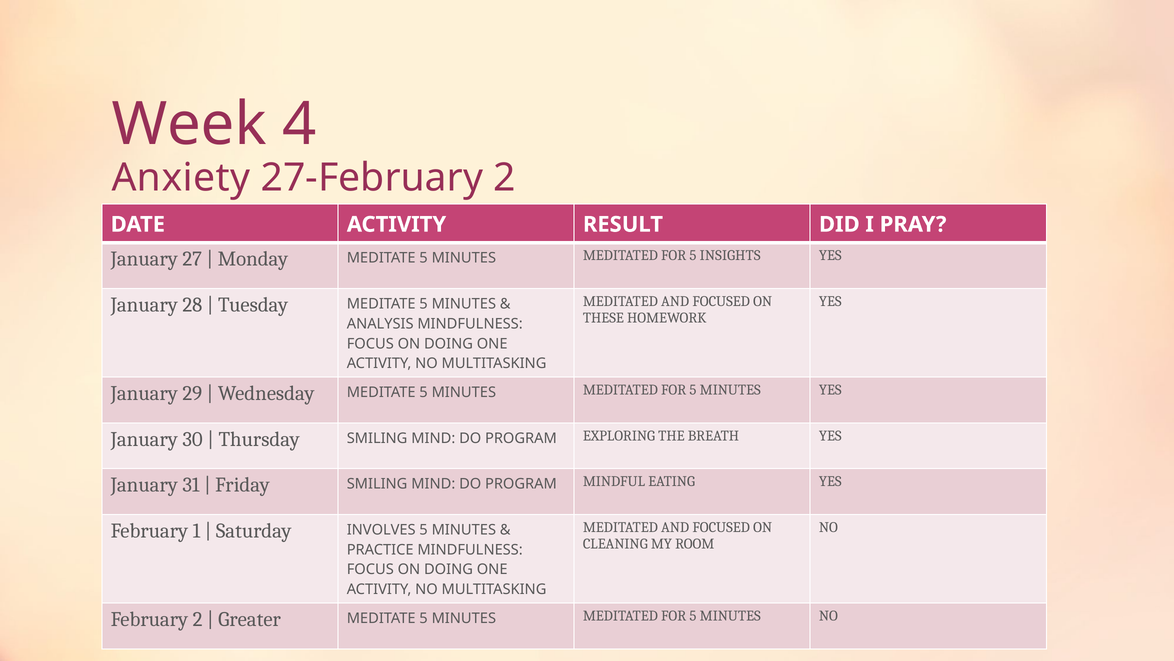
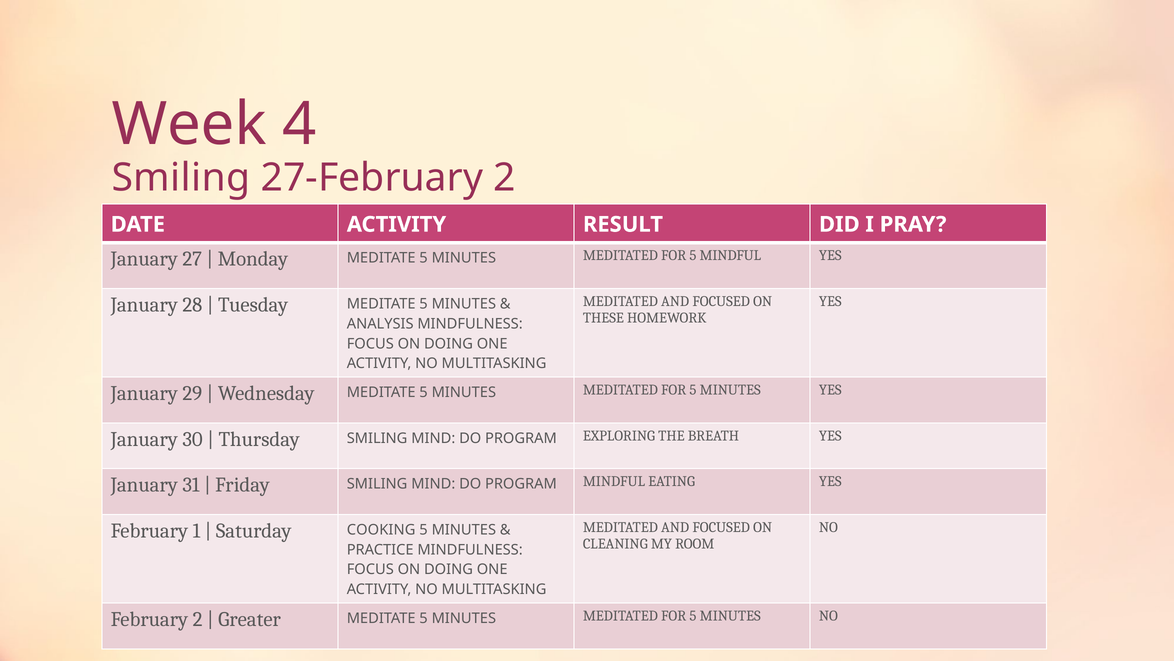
Anxiety: Anxiety -> Smiling (181, 178)
5 INSIGHTS: INSIGHTS -> MINDFUL (730, 255)
INVOLVES: INVOLVES -> COOKING (381, 529)
